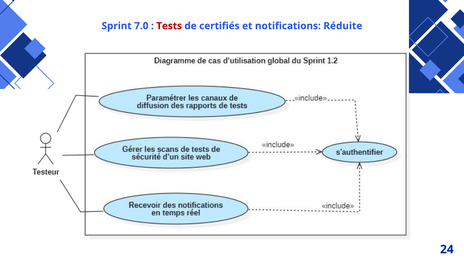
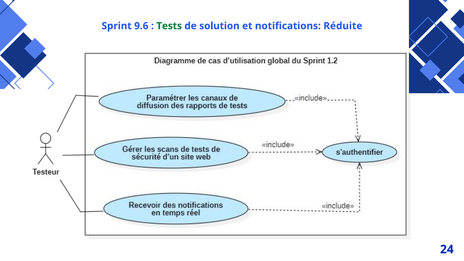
7.0: 7.0 -> 9.6 (141, 26)
Tests colour: red -> green (169, 26)
certifiés: certifiés -> solution (219, 26)
